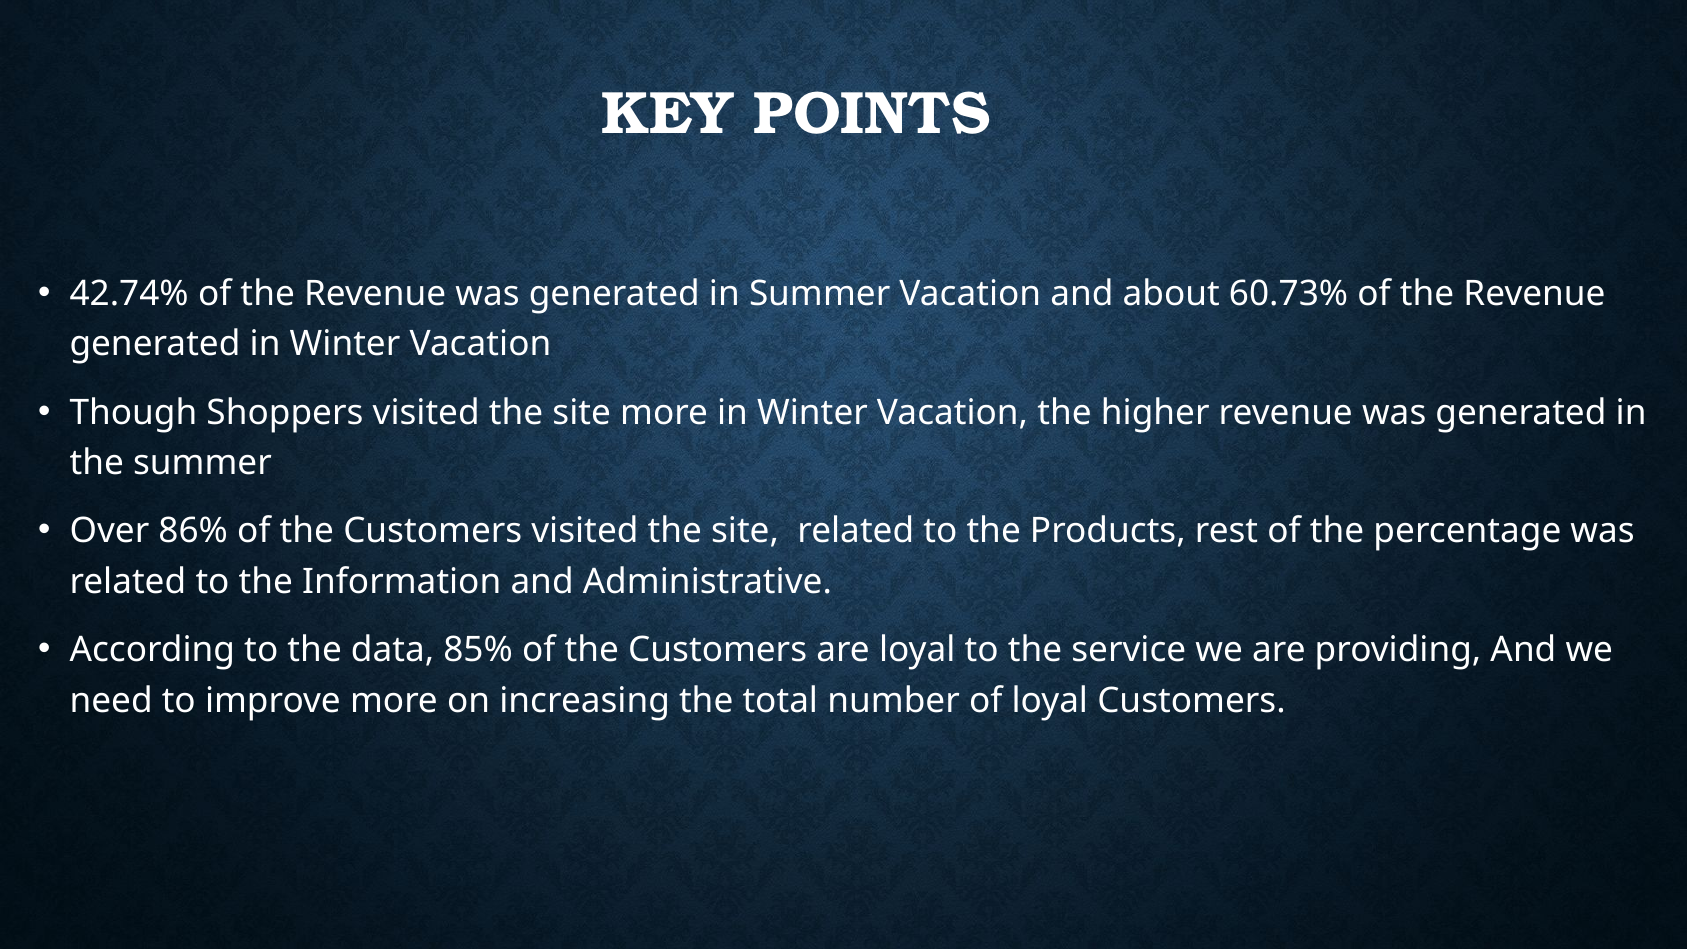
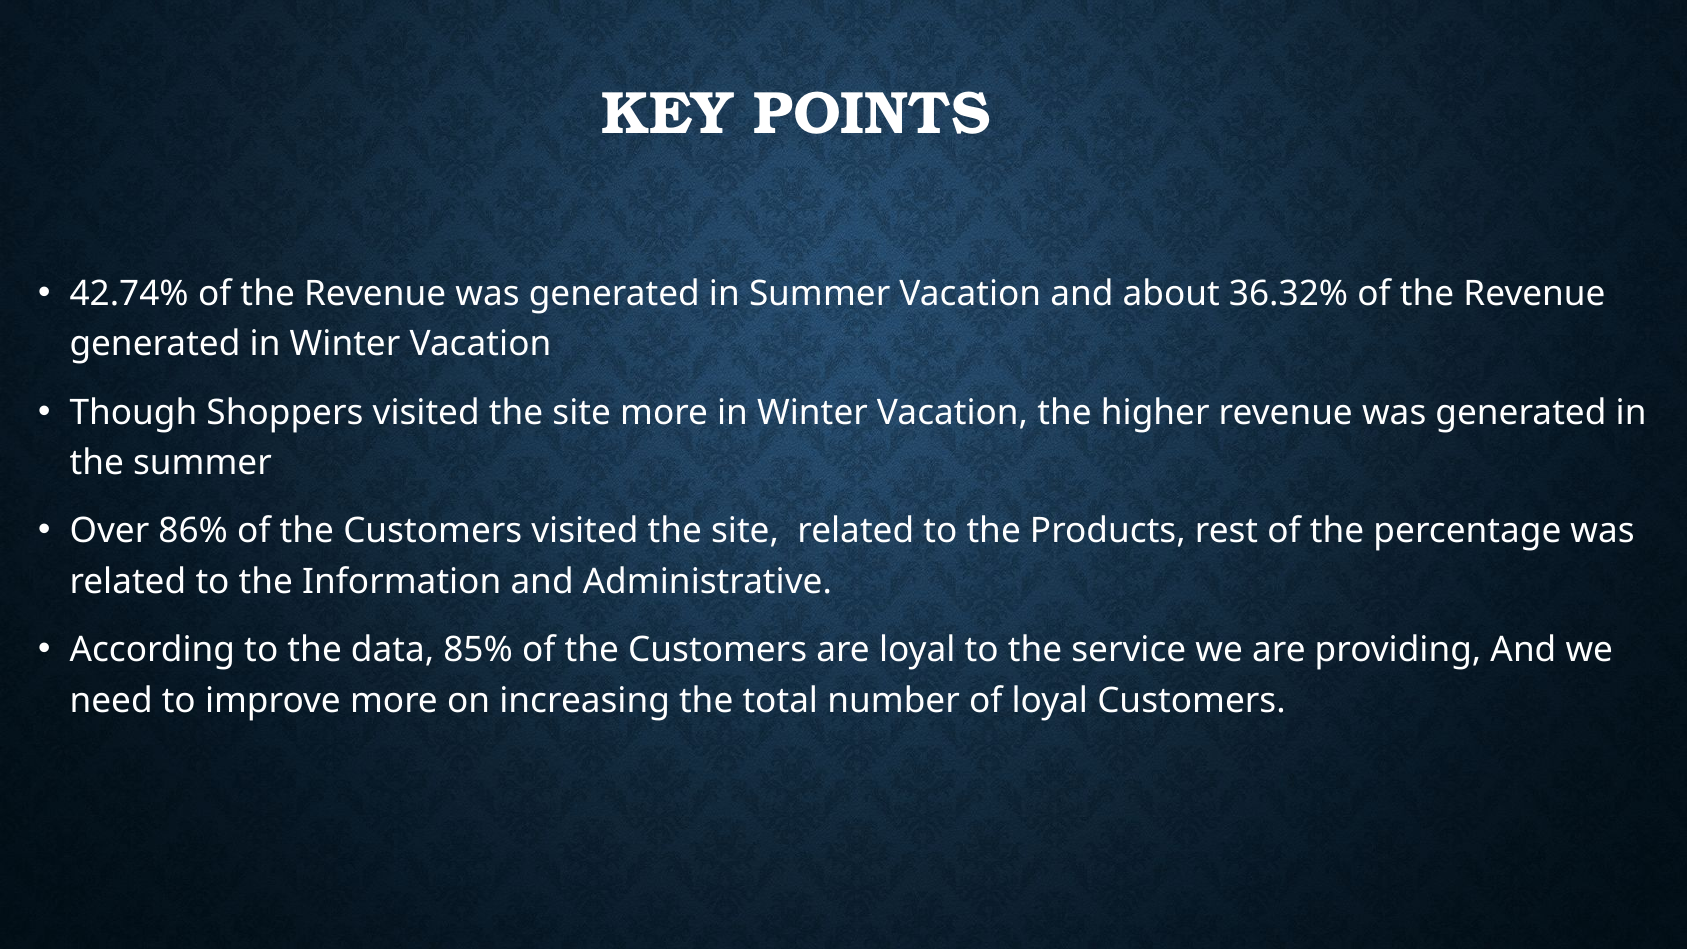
60.73%: 60.73% -> 36.32% (1289, 294)
